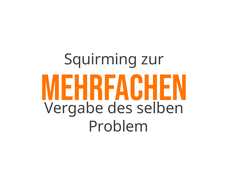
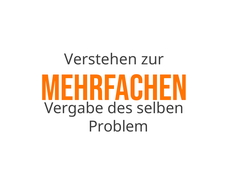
Squirming: Squirming -> Verstehen (101, 59)
